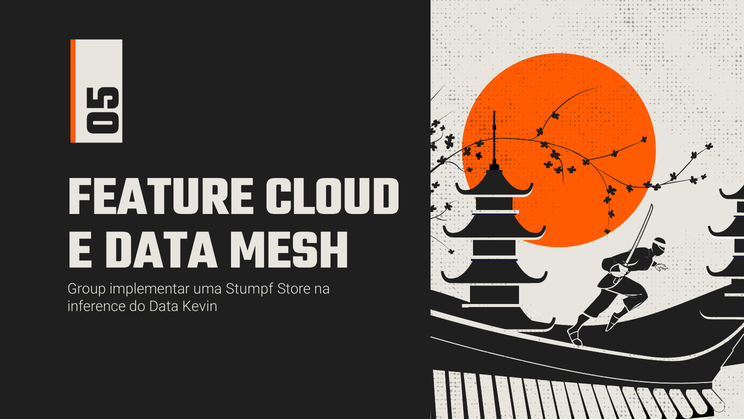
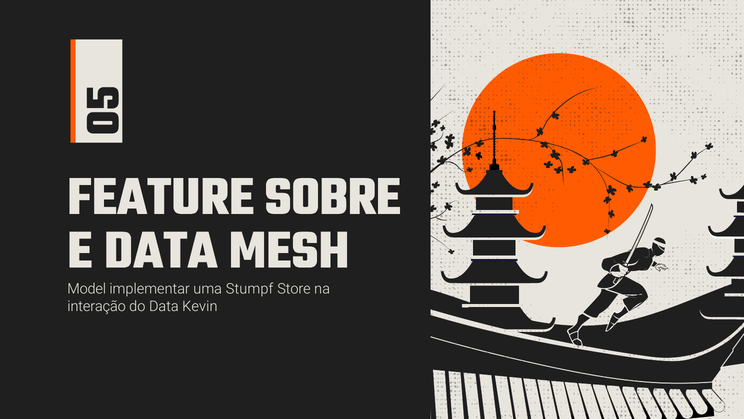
CLOUD: CLOUD -> SOBRE (333, 195)
Group: Group -> Model (87, 289)
inference: inference -> interação (97, 306)
